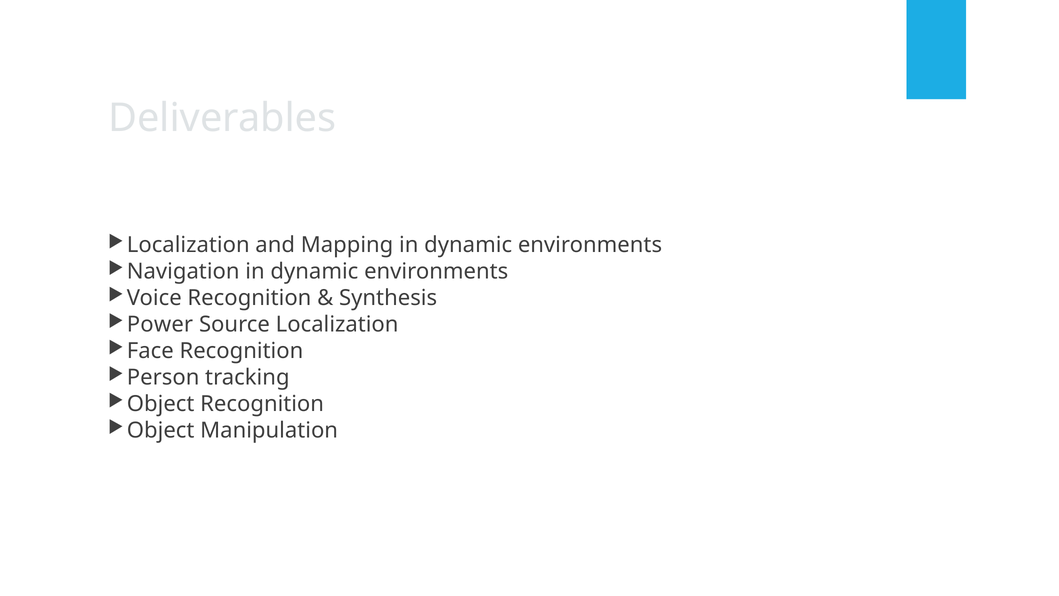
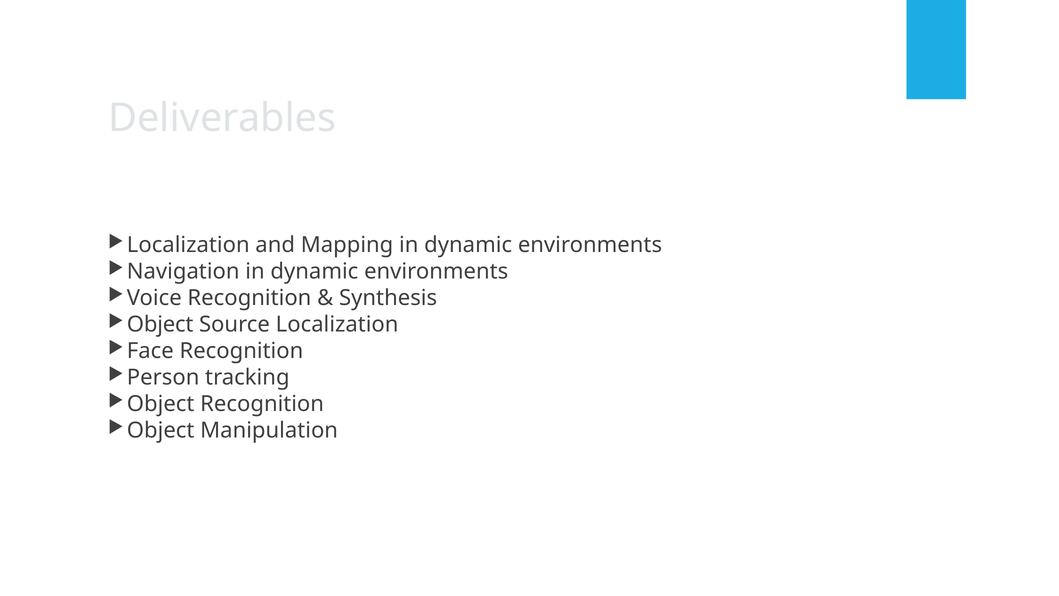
Power: Power -> Object (160, 324)
